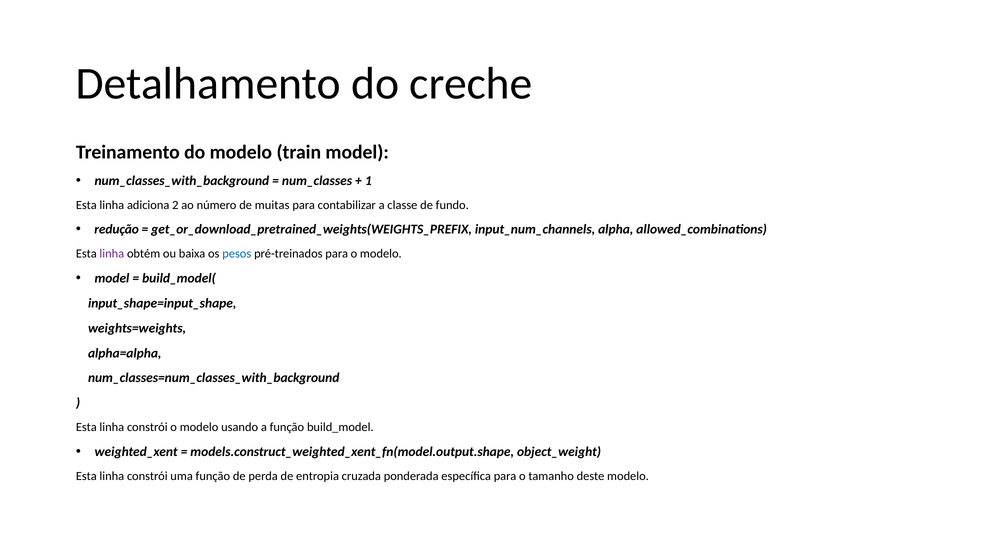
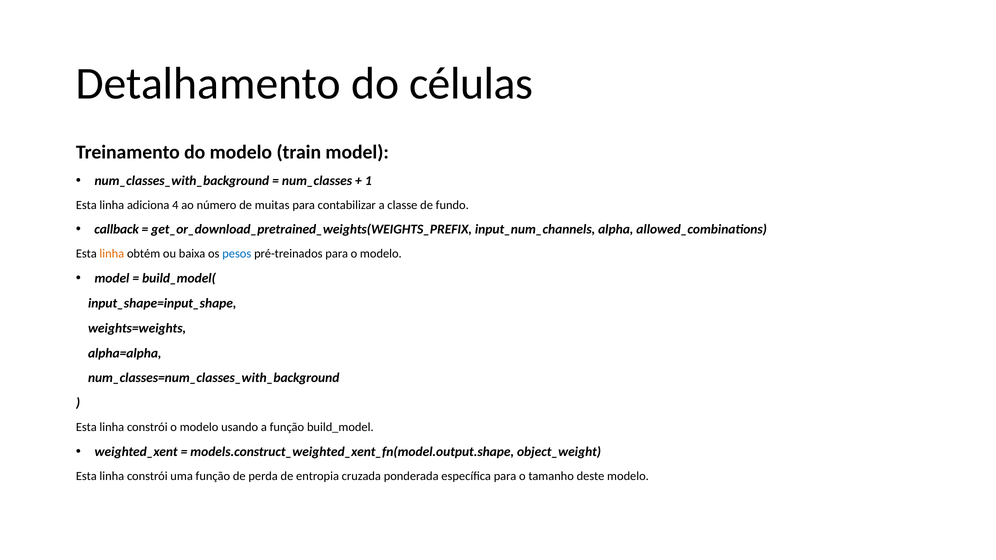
creche: creche -> células (471, 84)
2: 2 -> 4 (175, 205)
redução: redução -> callback (117, 230)
linha colour: purple -> orange (112, 254)
